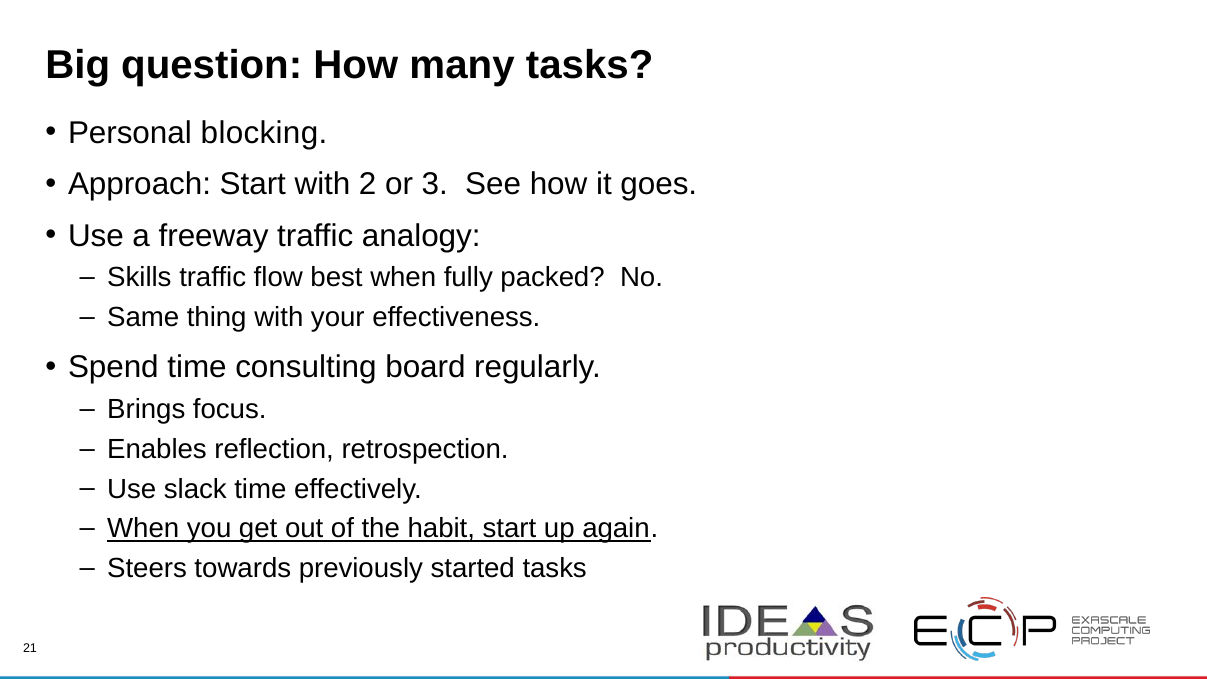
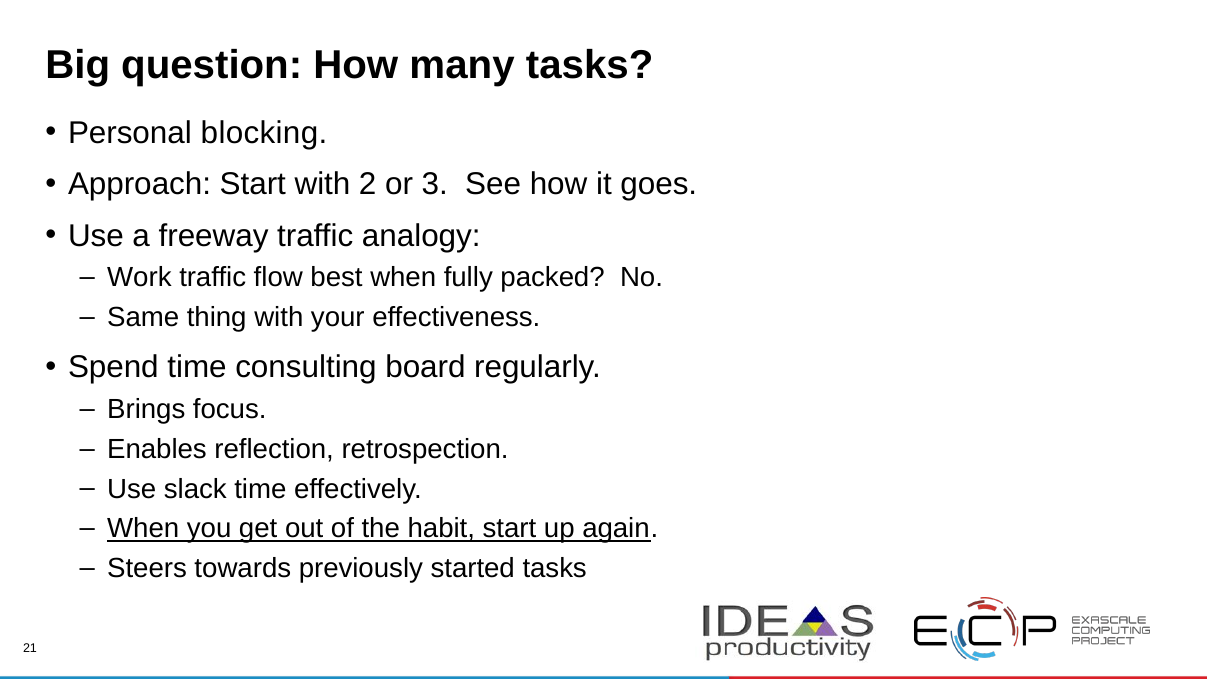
Skills: Skills -> Work (139, 278)
